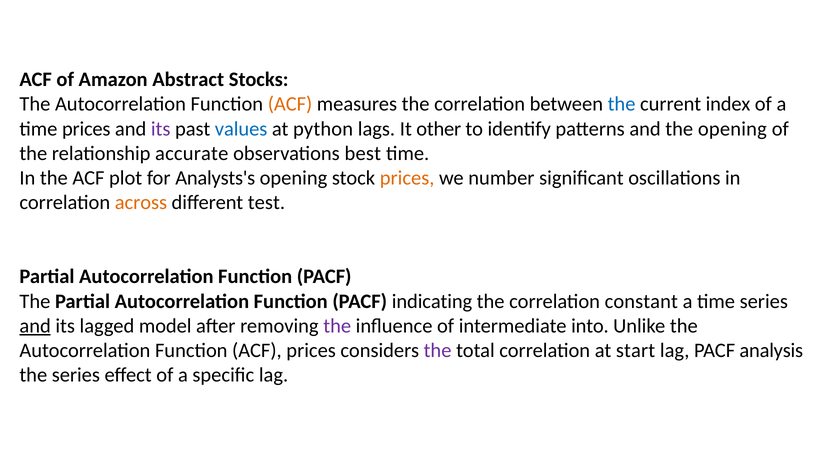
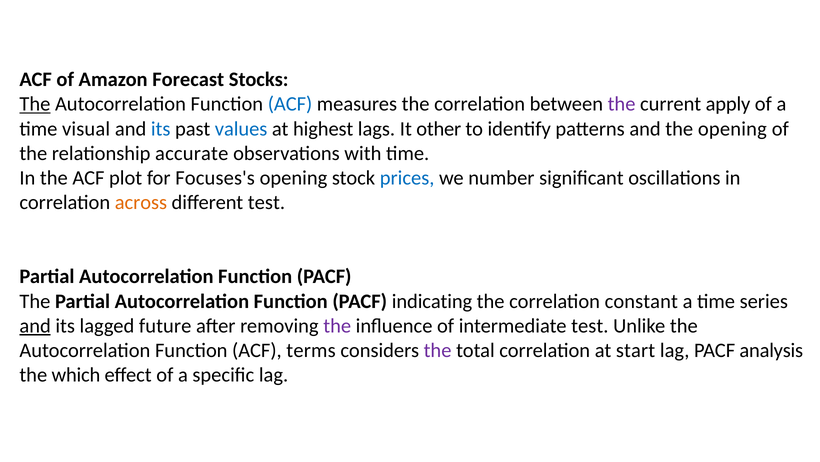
Abstract: Abstract -> Forecast (188, 79)
The underline: none -> present (35, 104)
ACF colour: orange -> blue (290, 104)
the colour: blue -> purple (622, 104)
index: index -> apply (728, 104)
time prices: prices -> visual (86, 129)
its colour: purple -> blue (161, 129)
python: python -> highest (323, 129)
best: best -> with (363, 153)
Analysts's: Analysts's -> Focuses's (215, 178)
prices colour: orange -> blue (407, 178)
model: model -> future (165, 325)
intermediate into: into -> test (590, 325)
ACF prices: prices -> terms (311, 350)
the series: series -> which (76, 375)
